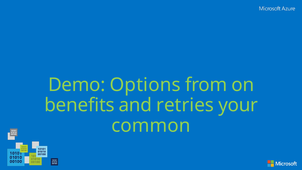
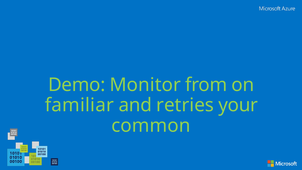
Options: Options -> Monitor (145, 85)
benefits: benefits -> familiar (79, 105)
